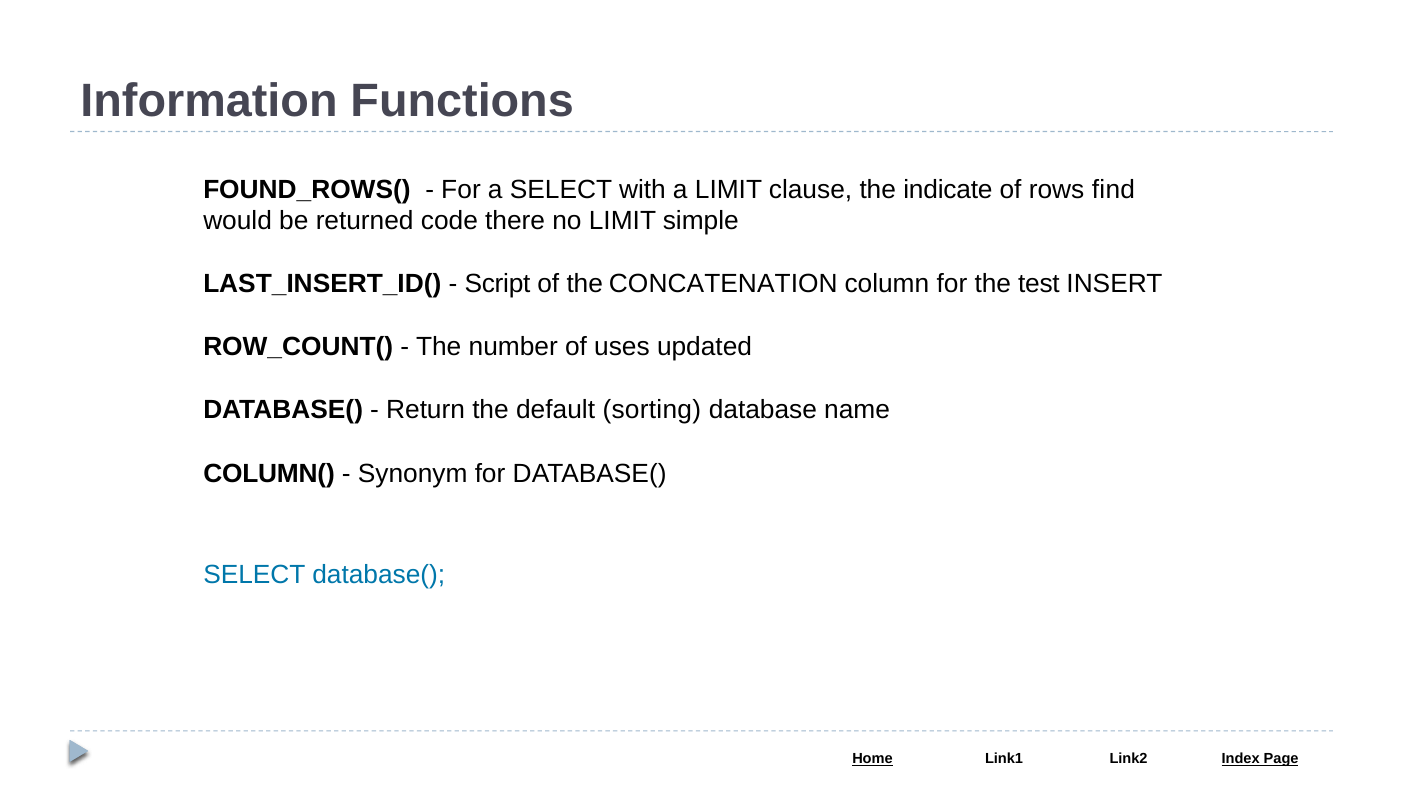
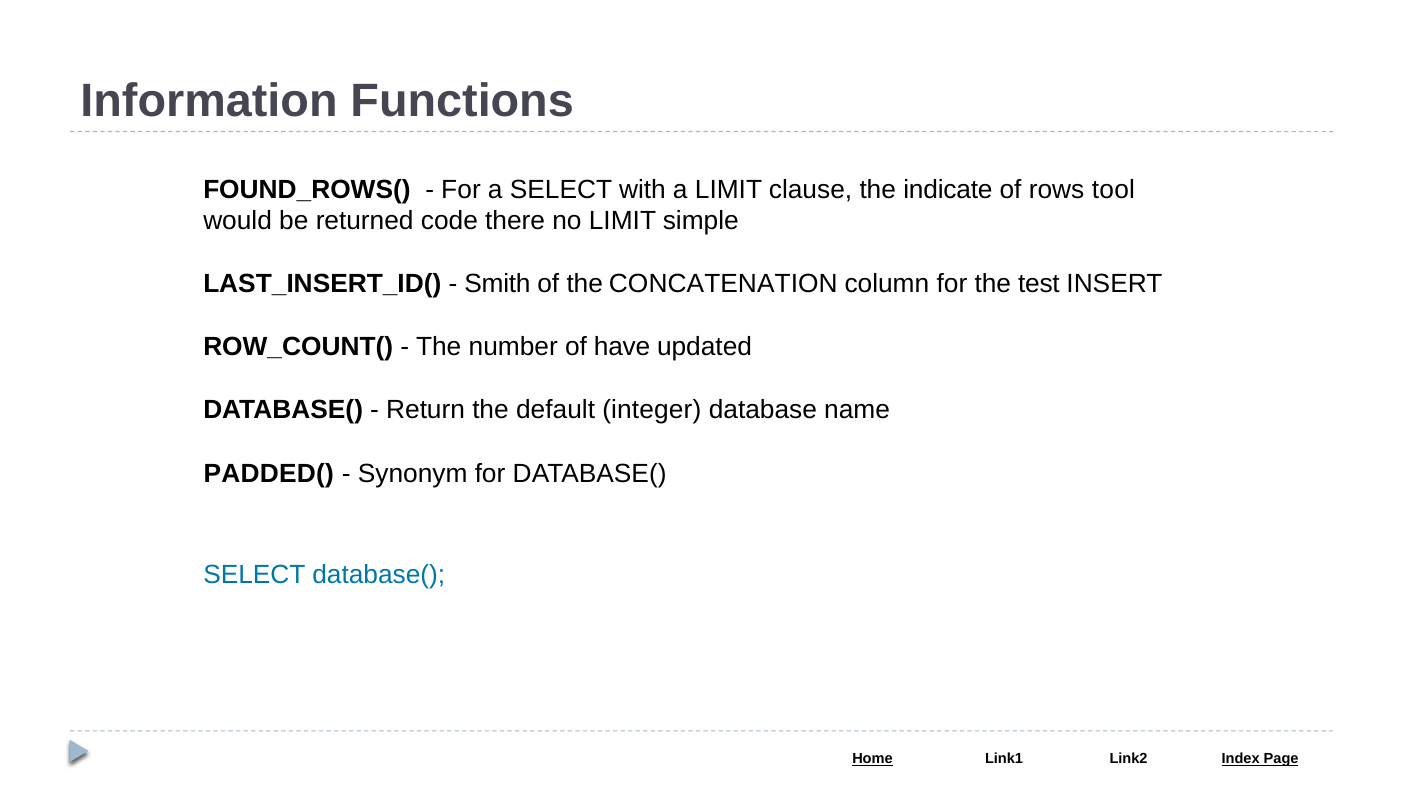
find: find -> tool (1113, 189)
Script: Script -> Smith (497, 284)
uses: uses -> have (622, 347)
sorting: sorting -> integer (652, 410)
COLUMN(: COLUMN( -> PADDED( (269, 473)
